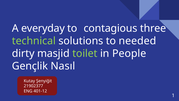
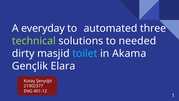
contagious: contagious -> automated (110, 28)
toilet colour: light green -> light blue (85, 53)
People: People -> Akama (129, 53)
Nasıl: Nasıl -> Elara (63, 66)
